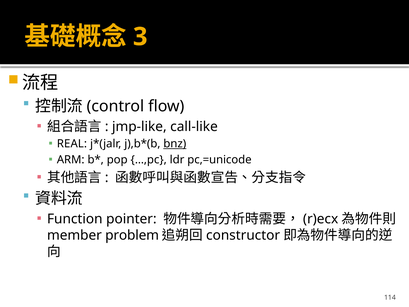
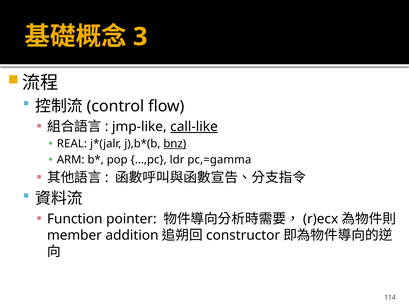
call-like underline: none -> present (194, 126)
pc,=unicode: pc,=unicode -> pc,=gamma (219, 159)
problem: problem -> addition (132, 235)
